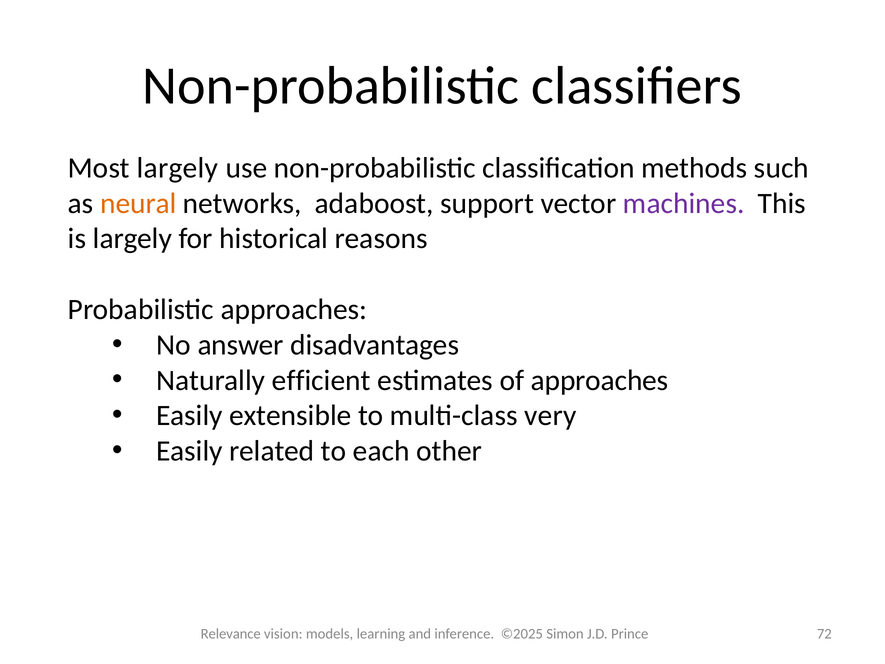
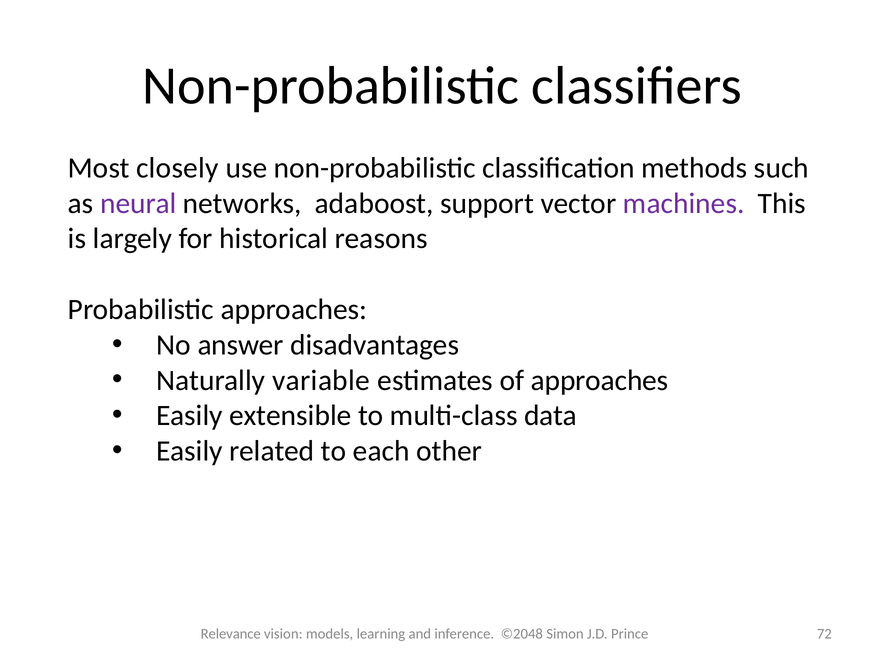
Most largely: largely -> closely (177, 168)
neural colour: orange -> purple (138, 203)
efficient: efficient -> variable (321, 380)
very: very -> data (551, 416)
©2025: ©2025 -> ©2048 (522, 634)
